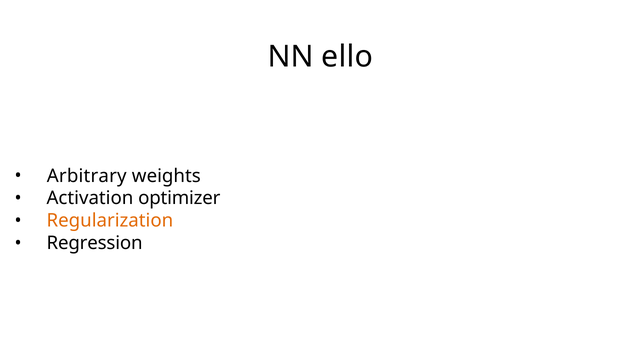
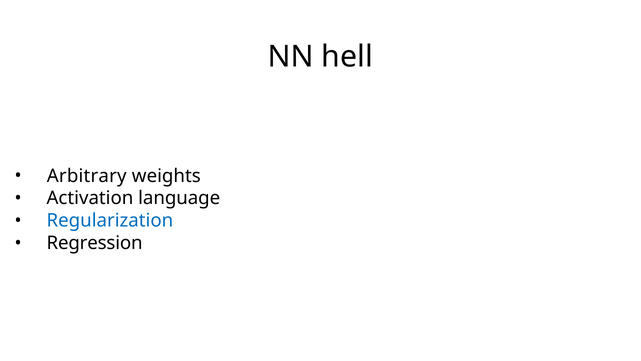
ello: ello -> hell (347, 57)
optimizer: optimizer -> language (179, 198)
Regularization colour: orange -> blue (110, 221)
